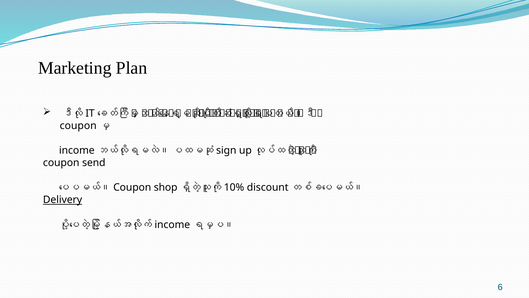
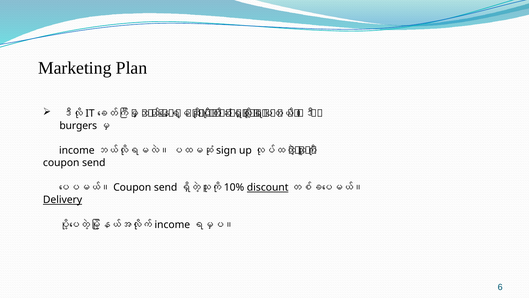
coupon: coupon -> burgers (78, 126)
shop: shop -> send (166, 187)
discount underline: none -> present (268, 187)
